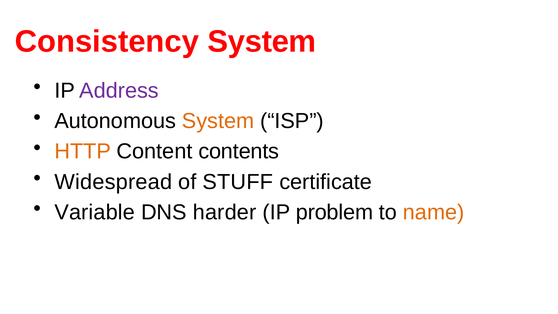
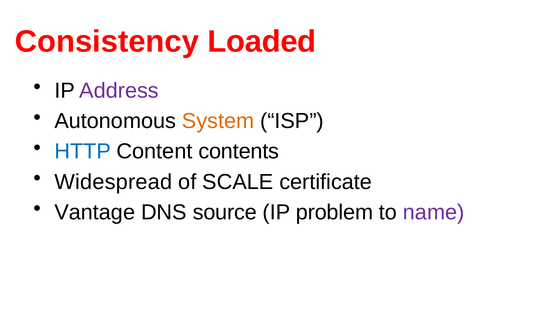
Consistency System: System -> Loaded (262, 42)
HTTP colour: orange -> blue (83, 151)
STUFF: STUFF -> SCALE (238, 182)
Variable: Variable -> Vantage (95, 212)
harder: harder -> source (225, 212)
name colour: orange -> purple (434, 212)
